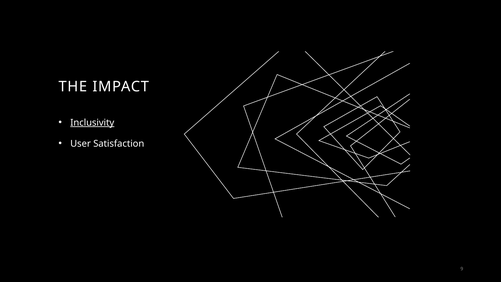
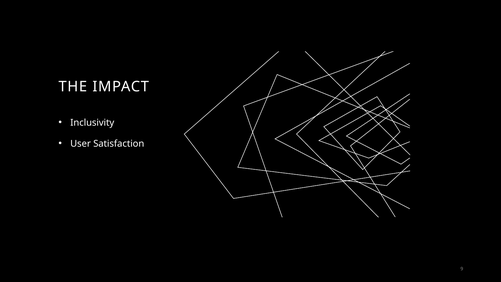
Inclusivity underline: present -> none (92, 123)
